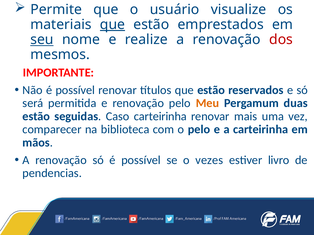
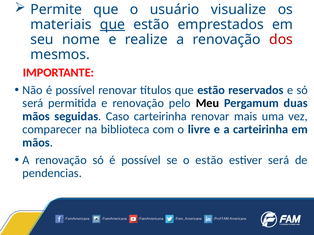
seu underline: present -> none (42, 40)
Meu colour: orange -> black (207, 103)
estão: estão -> mãos (36, 117)
o pelo: pelo -> livre (199, 130)
o vezes: vezes -> estão (209, 160)
estiver livro: livro -> será (279, 160)
